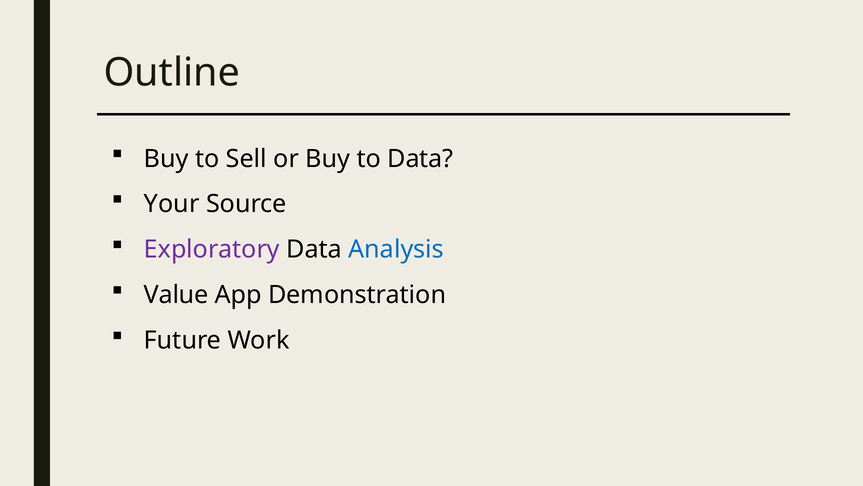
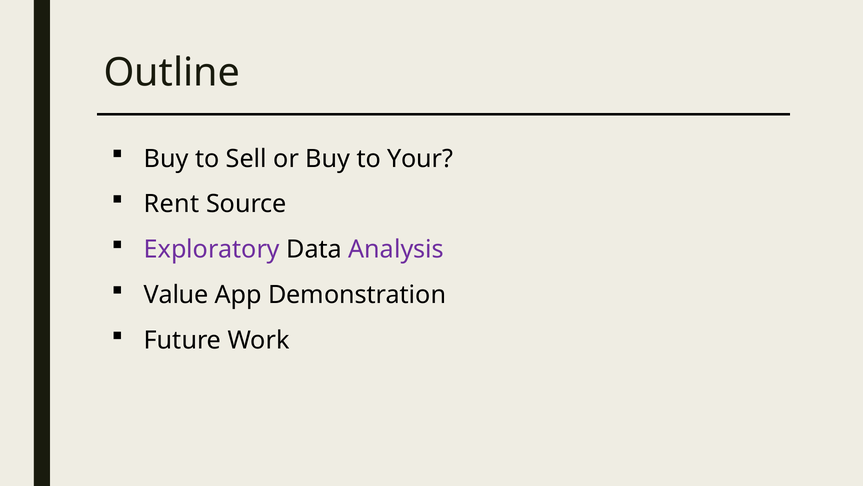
to Data: Data -> Your (420, 159)
Your: Your -> Rent (172, 204)
Analysis colour: blue -> purple (396, 249)
